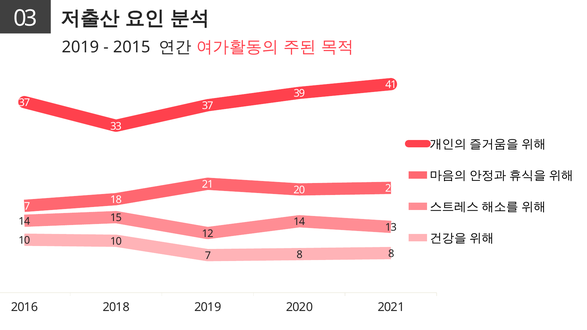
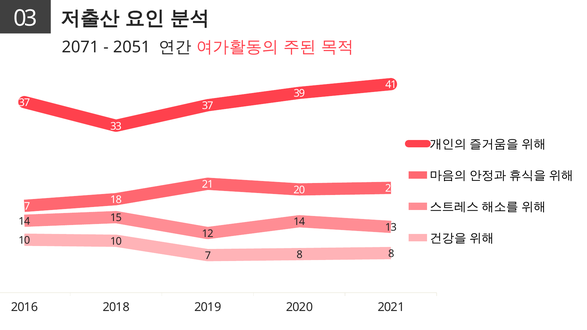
2019: 2019 -> 2071 (81, 47)
2015: 2015 -> 2051 (132, 47)
